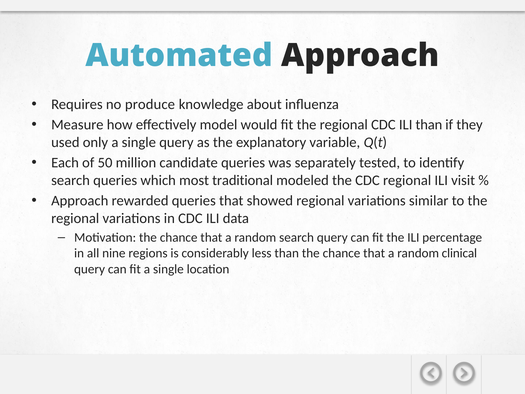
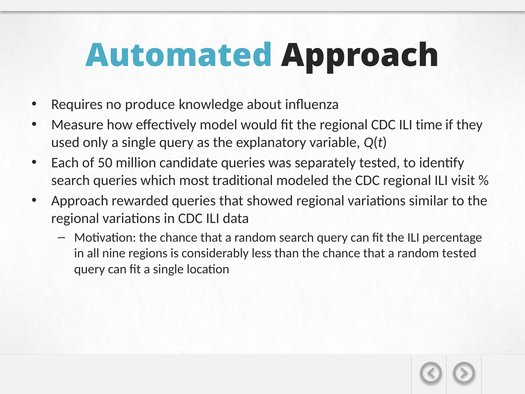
ILI than: than -> time (429, 125)
random clinical: clinical -> tested (459, 253)
